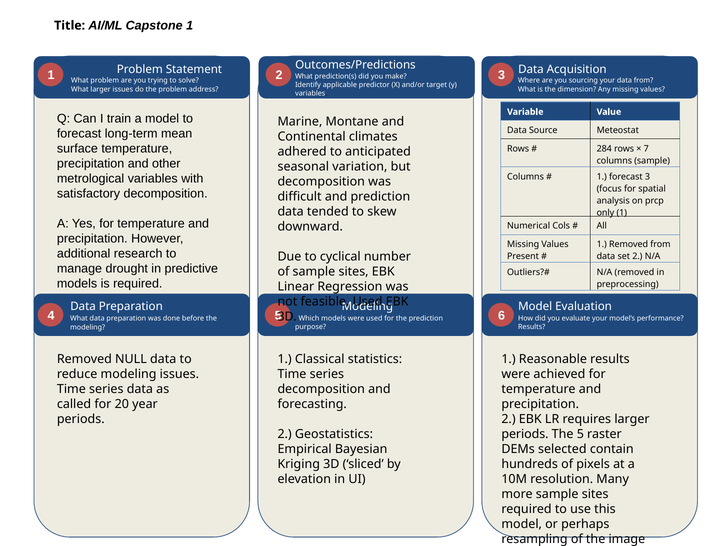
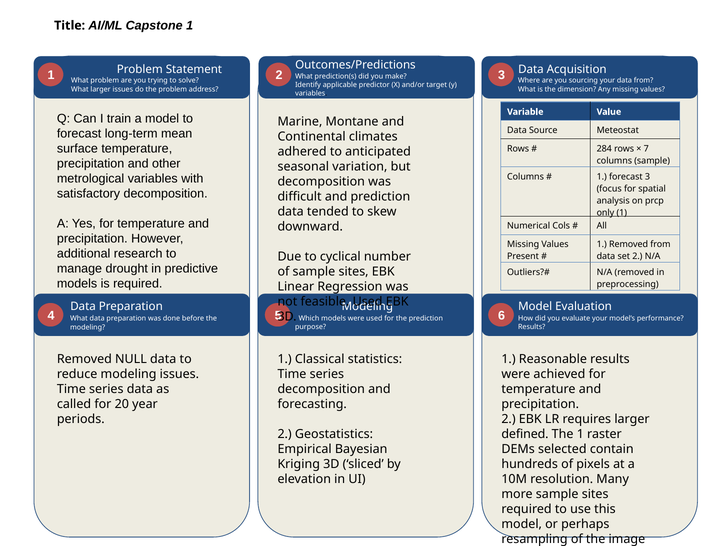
periods: periods -> defined (525, 434)
The 5: 5 -> 1 (580, 434)
